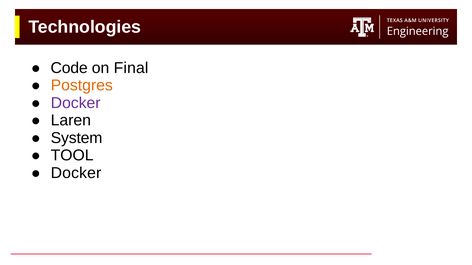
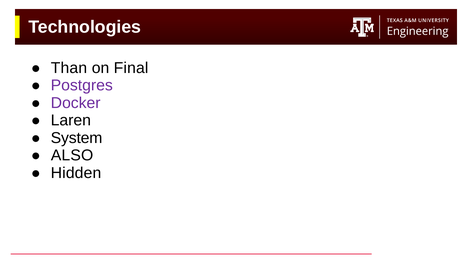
Code: Code -> Than (69, 68)
Postgres colour: orange -> purple (82, 86)
TOOL: TOOL -> ALSO (72, 156)
Docker: Docker -> Hidden (76, 173)
